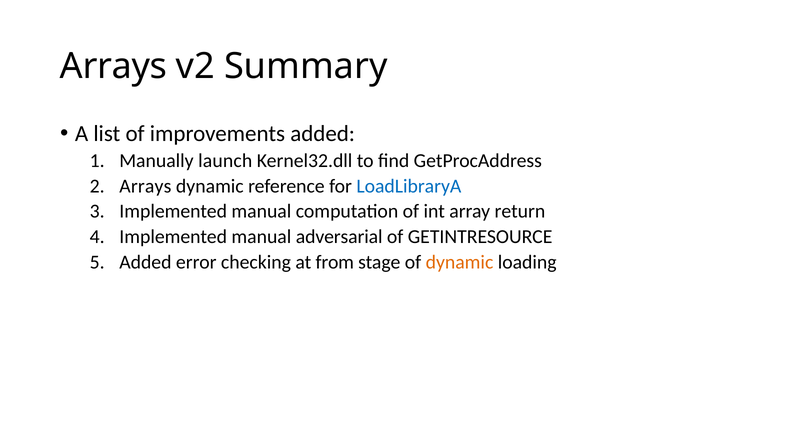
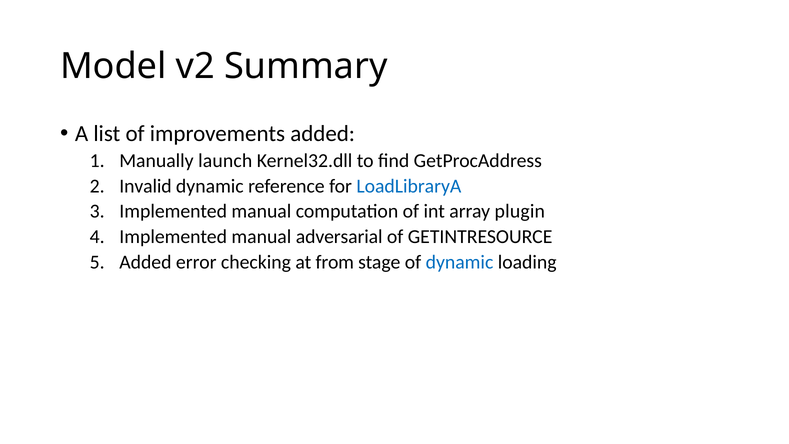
Arrays: Arrays -> Model (113, 66)
Arrays: Arrays -> Invalid (146, 186)
return: return -> plugin (520, 211)
dynamic colour: orange -> blue (460, 262)
